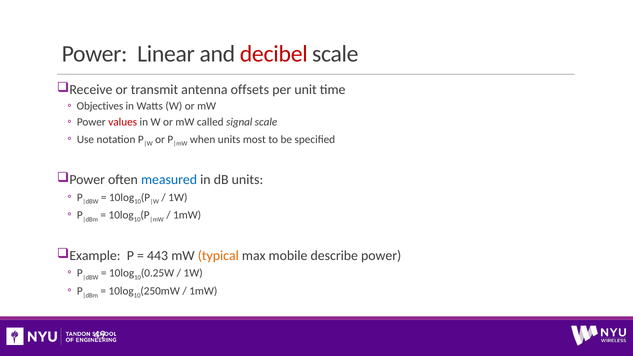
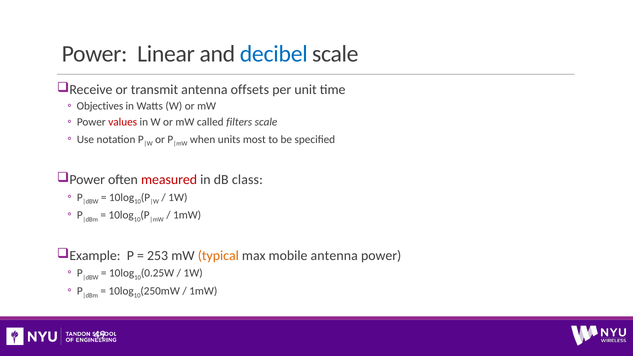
decibel colour: red -> blue (274, 54)
signal: signal -> filters (239, 122)
measured colour: blue -> red (169, 180)
dB units: units -> class (247, 180)
443: 443 -> 253 (158, 256)
mobile describe: describe -> antenna (334, 256)
